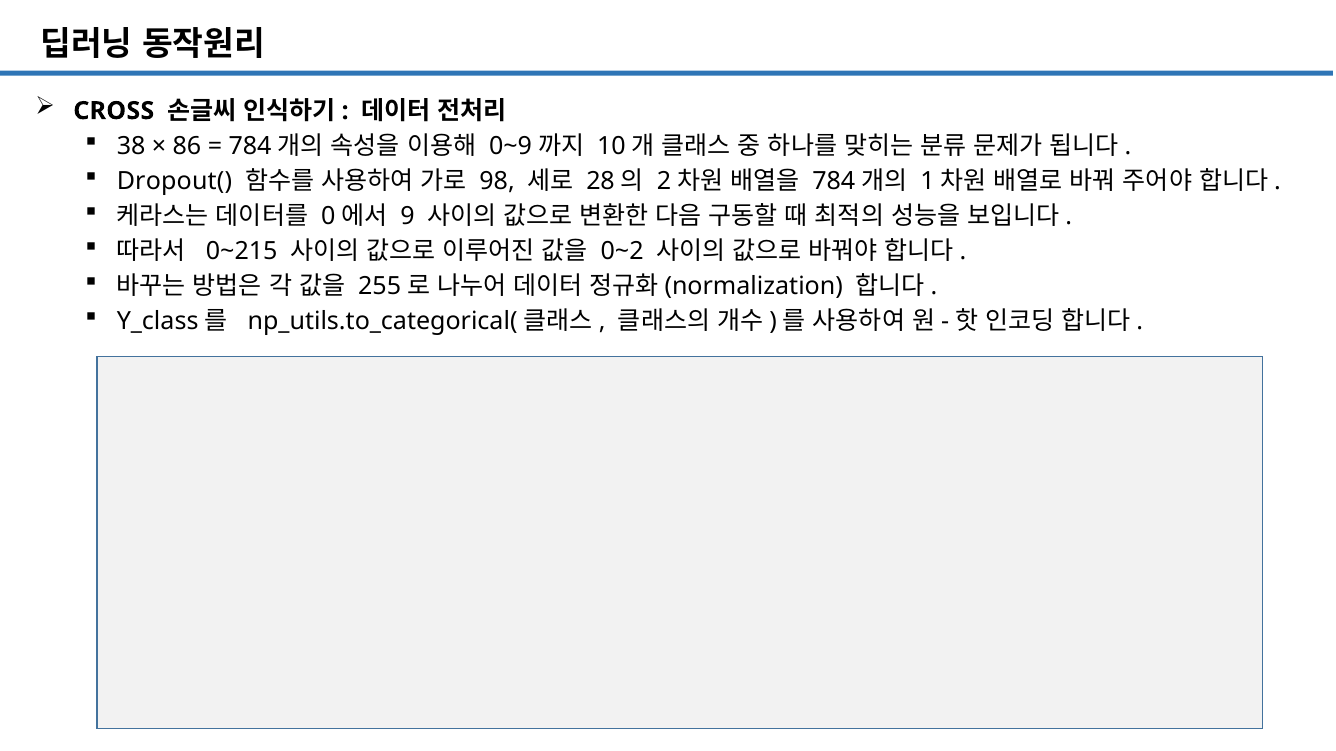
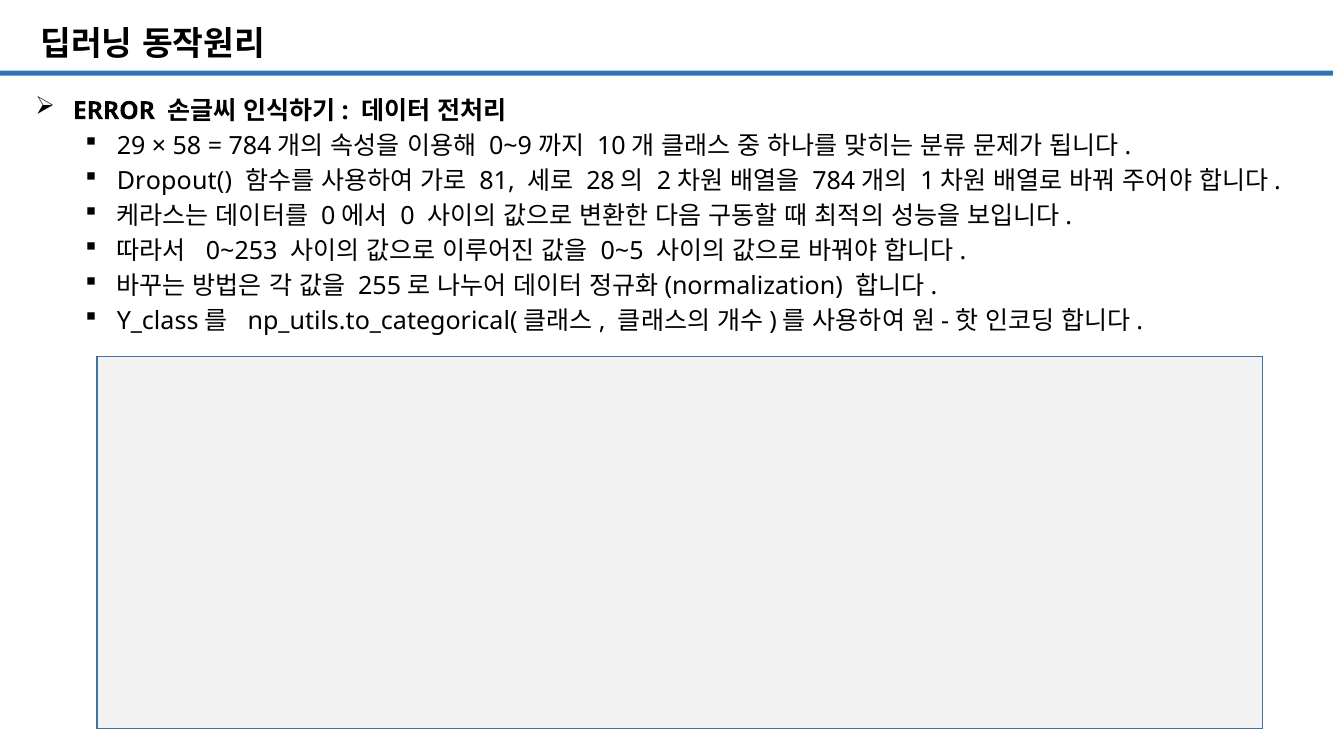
CROSS: CROSS -> ERROR (114, 111)
38: 38 -> 29 (131, 146)
86: 86 -> 58 (187, 146)
98: 98 -> 81 (497, 181)
9: 9 -> 0 (408, 216)
0~215: 0~215 -> 0~253 (242, 251)
0~2: 0~2 -> 0~5 (622, 251)
